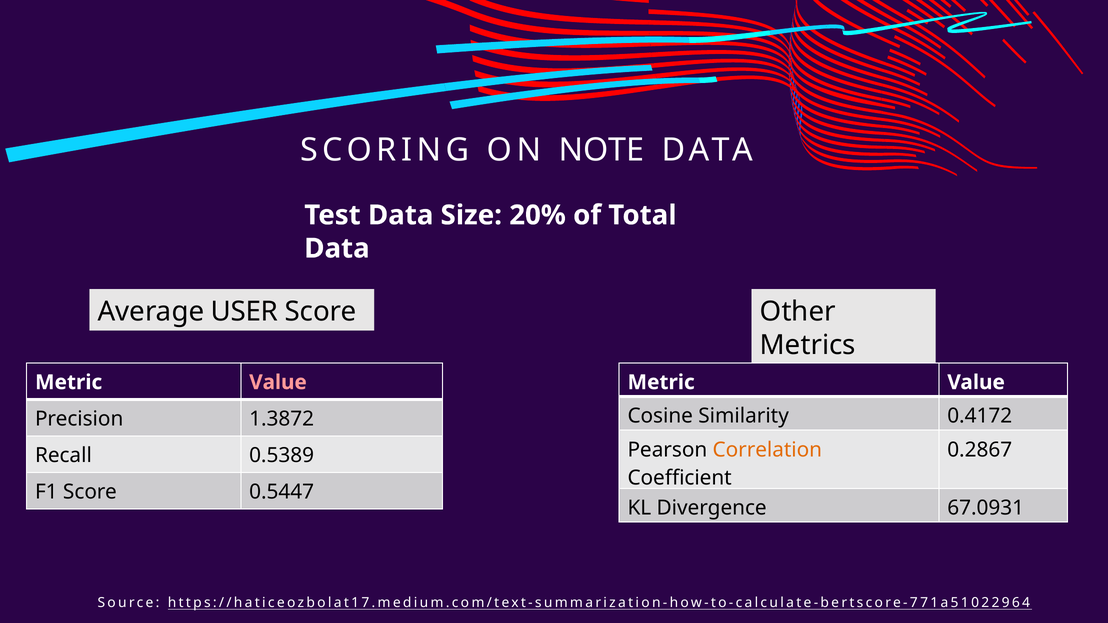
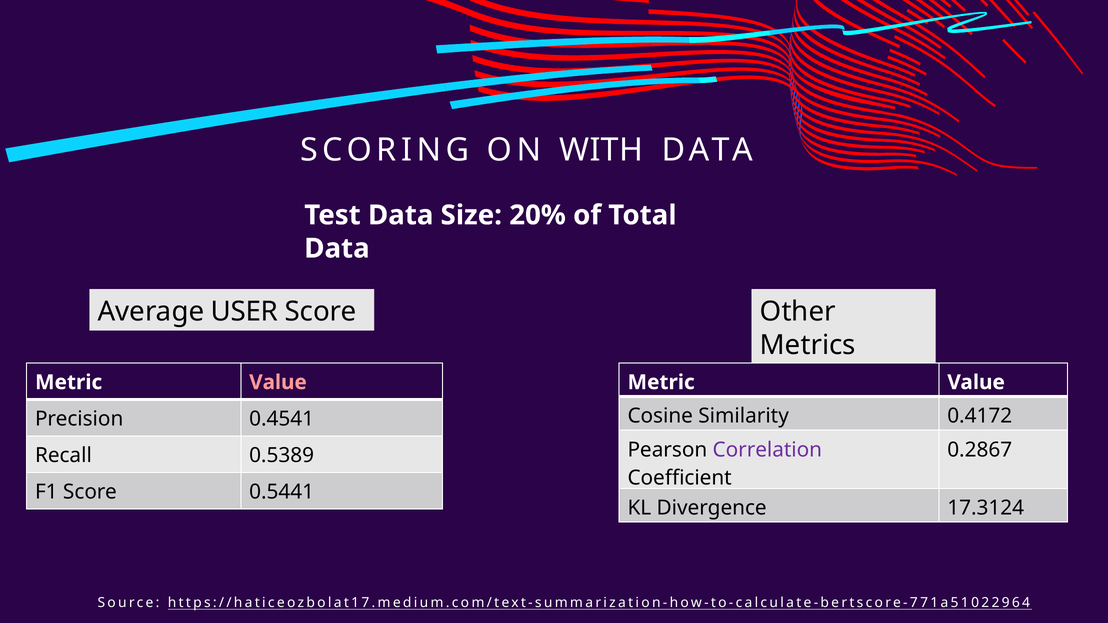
NOTE: NOTE -> WITH (601, 150)
1.3872: 1.3872 -> 0.4541 (282, 419)
Correlation colour: orange -> purple (767, 450)
0.5447: 0.5447 -> 0.5441 (282, 492)
67.0931: 67.0931 -> 17.3124 (986, 508)
